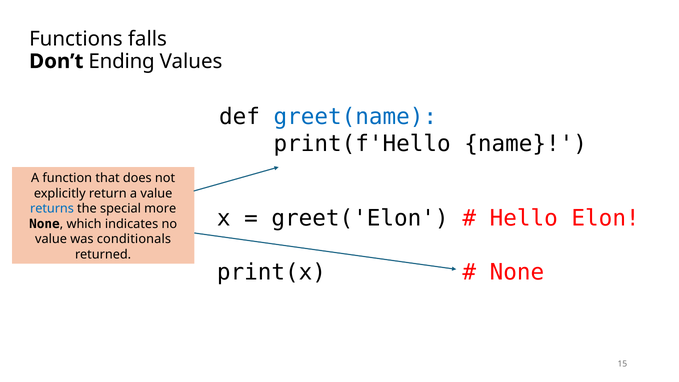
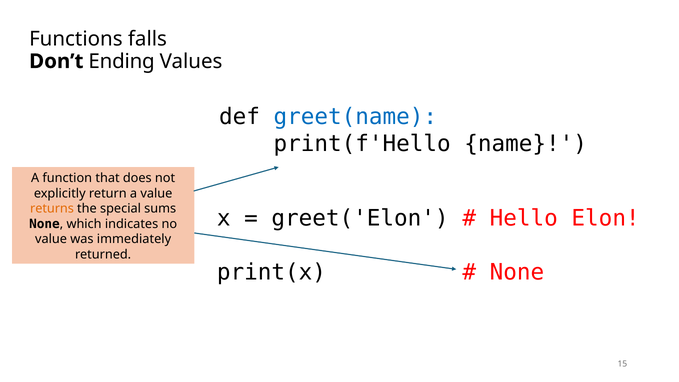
returns colour: blue -> orange (52, 209)
more: more -> sums (160, 209)
conditionals: conditionals -> immediately (134, 239)
